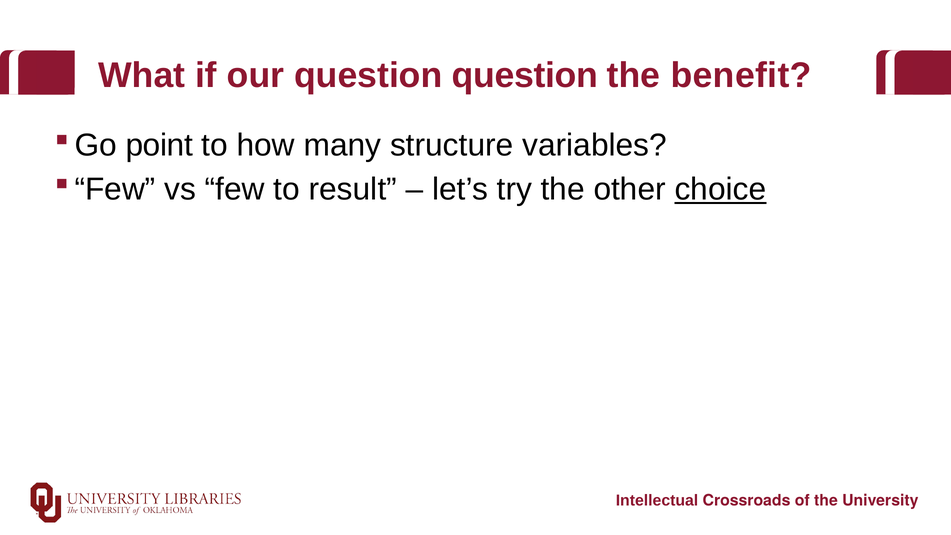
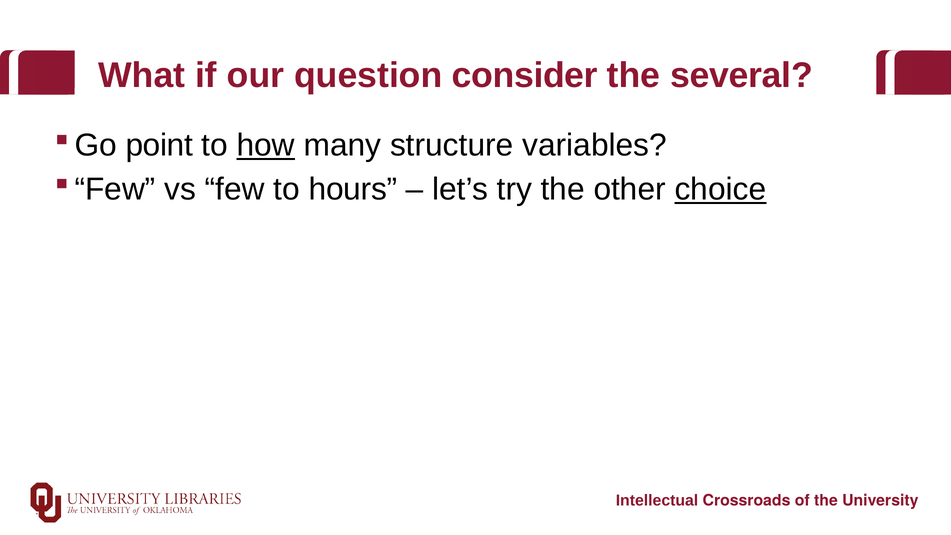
question question: question -> consider (525, 75)
benefit: benefit -> several (741, 75)
how underline: none -> present (266, 145)
result: result -> hours (353, 189)
